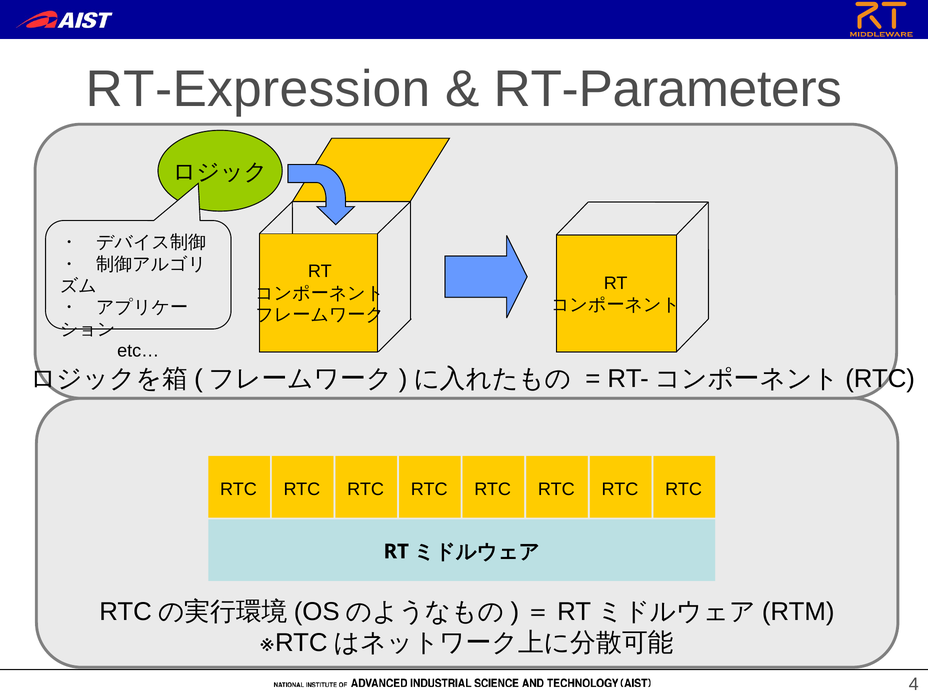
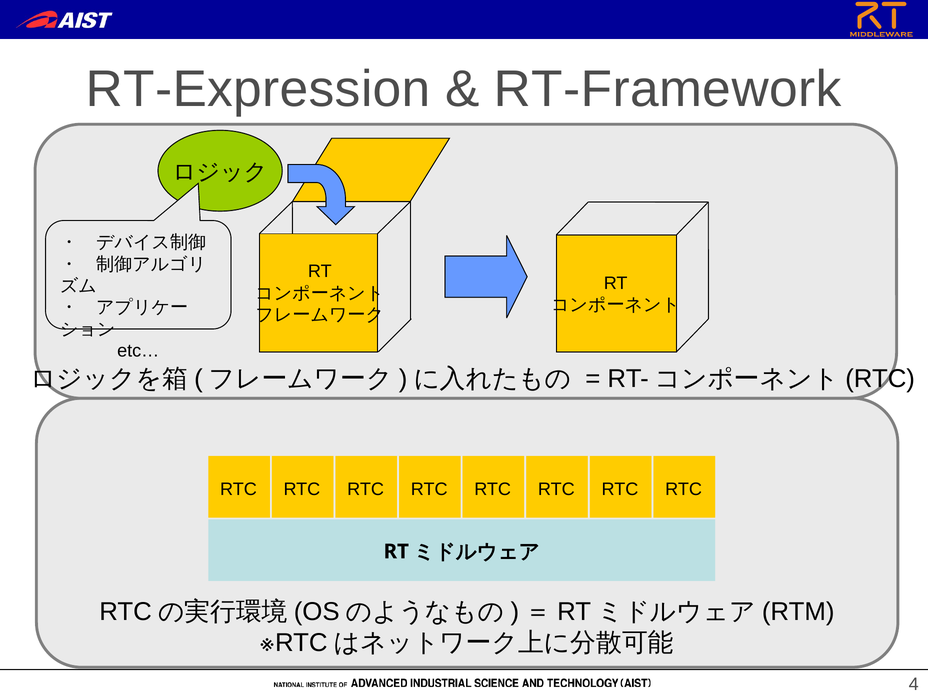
RT-Parameters: RT-Parameters -> RT-Framework (668, 89)
